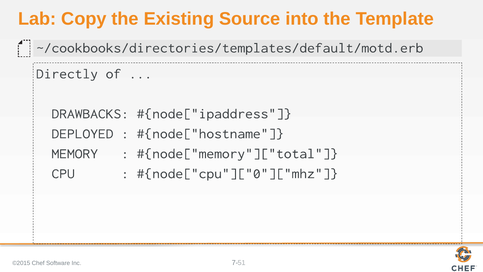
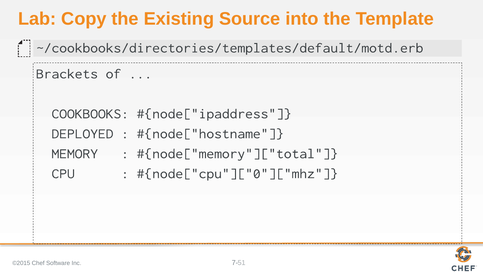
Directly: Directly -> Brackets (67, 74)
DRAWBACKS: DRAWBACKS -> COOKBOOKS (90, 113)
